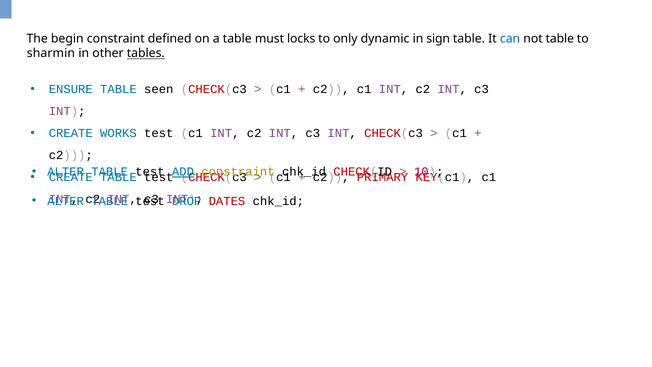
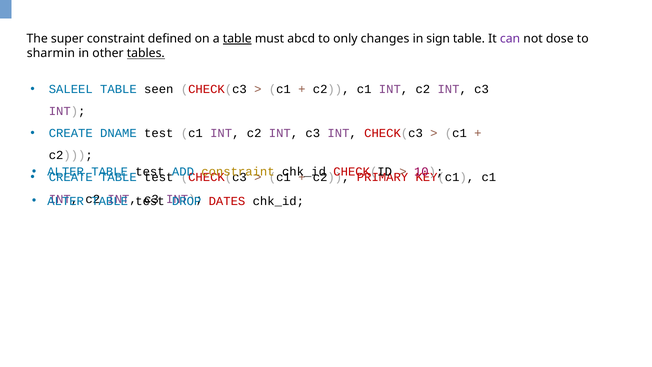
begin: begin -> super (67, 39)
table underline: none -> present (237, 39)
locks: locks -> abcd (301, 39)
dynamic: dynamic -> changes (385, 39)
can colour: blue -> purple (510, 39)
not table: table -> dose (560, 39)
ENSURE: ENSURE -> SALEEL (71, 89)
WORKS: WORKS -> DNAME (118, 133)
ADD underline: present -> none (183, 172)
